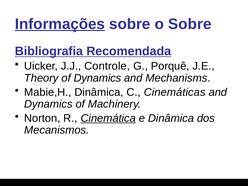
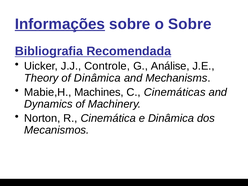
Porquê: Porquê -> Análise (170, 66)
of Dynamics: Dynamics -> Dinâmica (97, 78)
Mabie,H Dinâmica: Dinâmica -> Machines (99, 92)
Cinemática underline: present -> none (108, 118)
